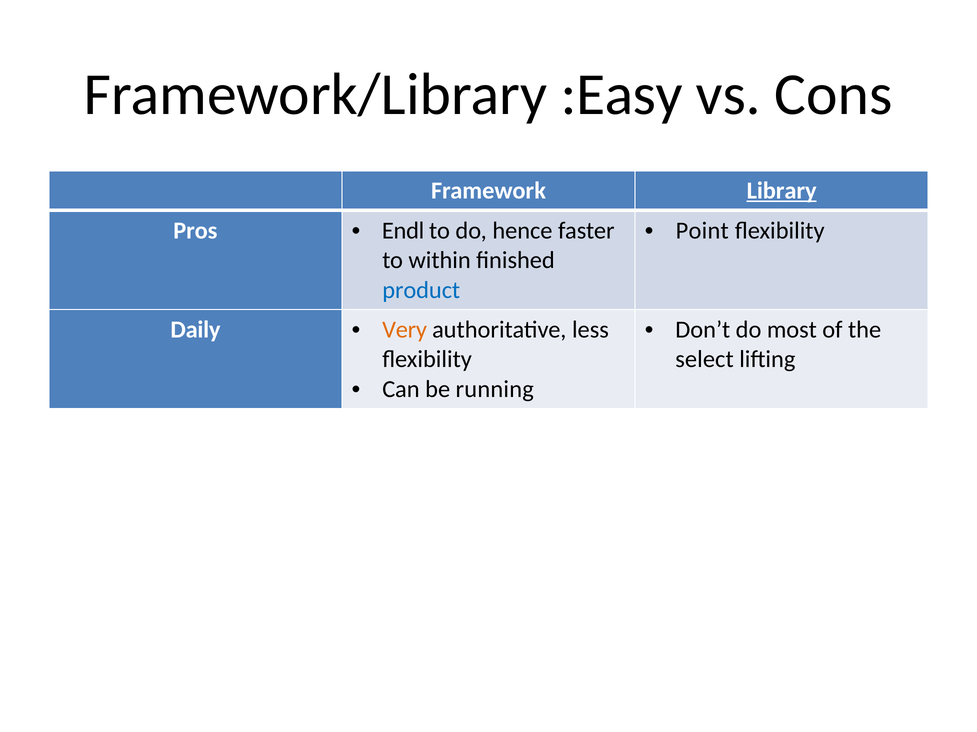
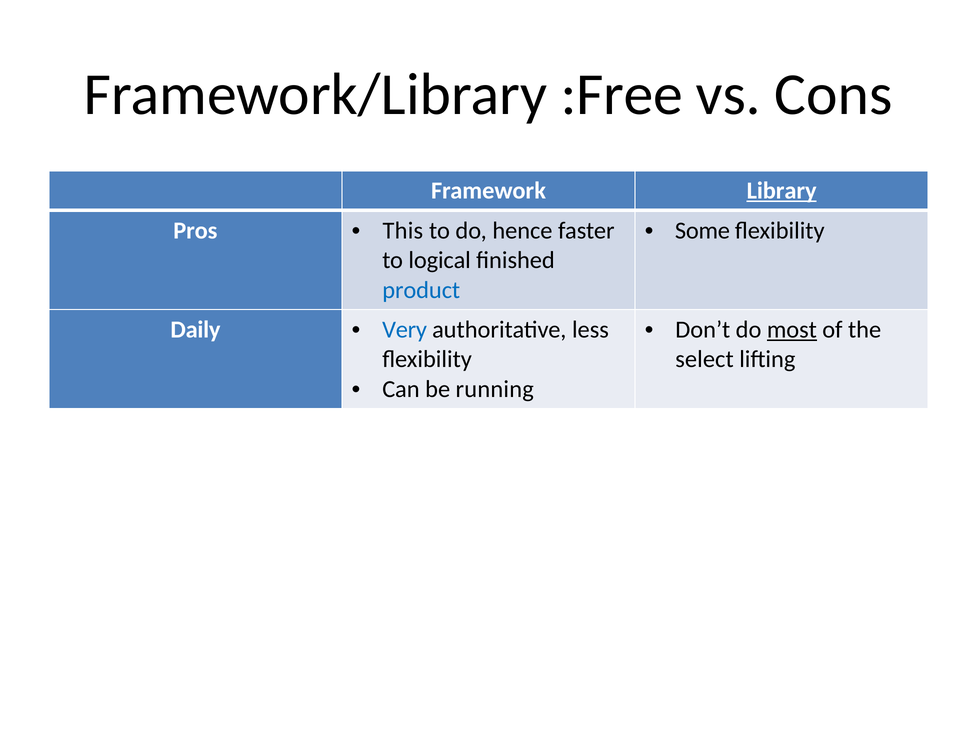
:Easy: :Easy -> :Free (622, 95)
Point: Point -> Some (702, 231)
Endl: Endl -> This (403, 231)
within: within -> logical (440, 260)
most underline: none -> present (792, 330)
Very colour: orange -> blue (405, 330)
